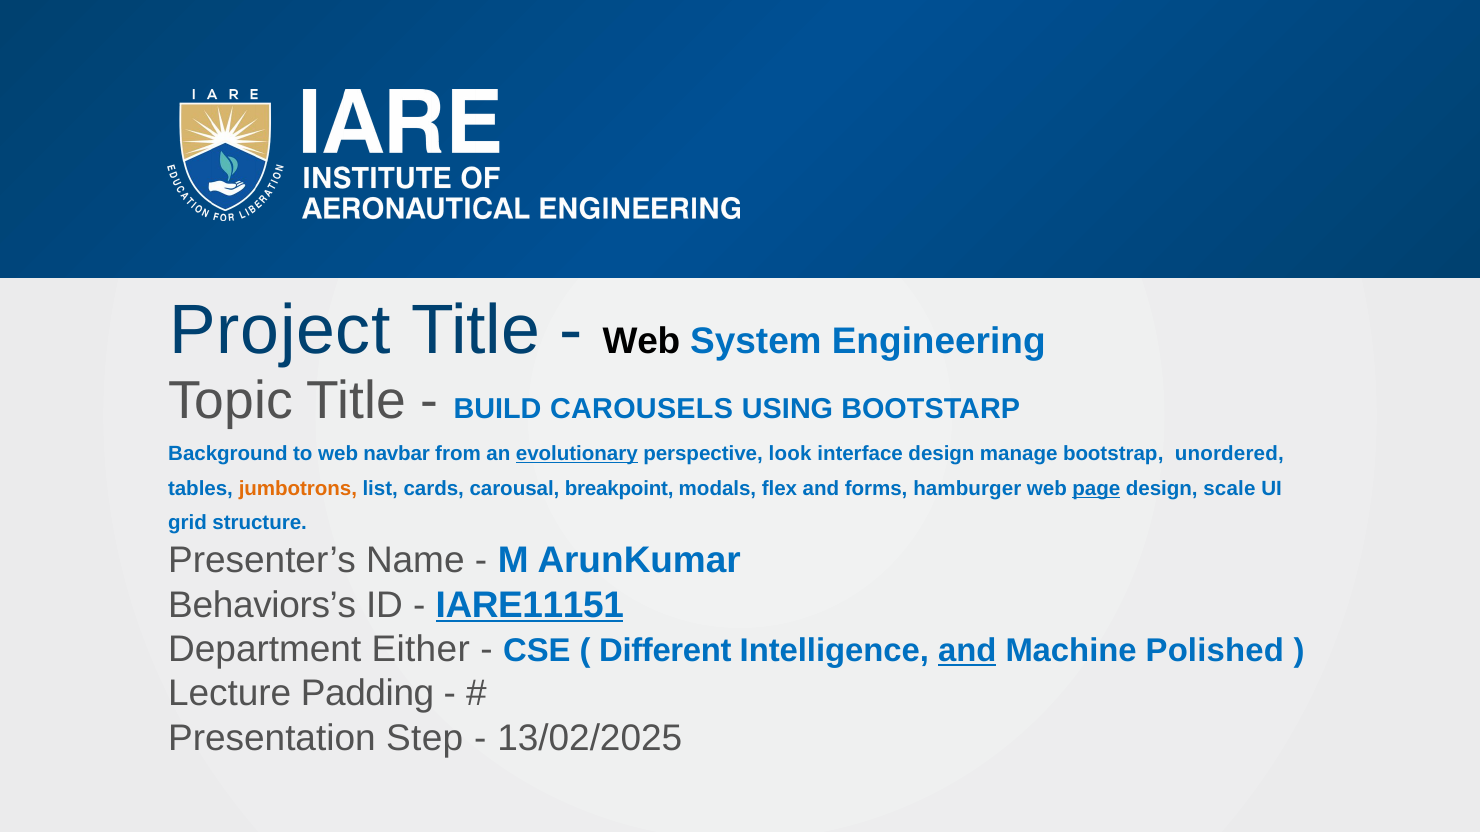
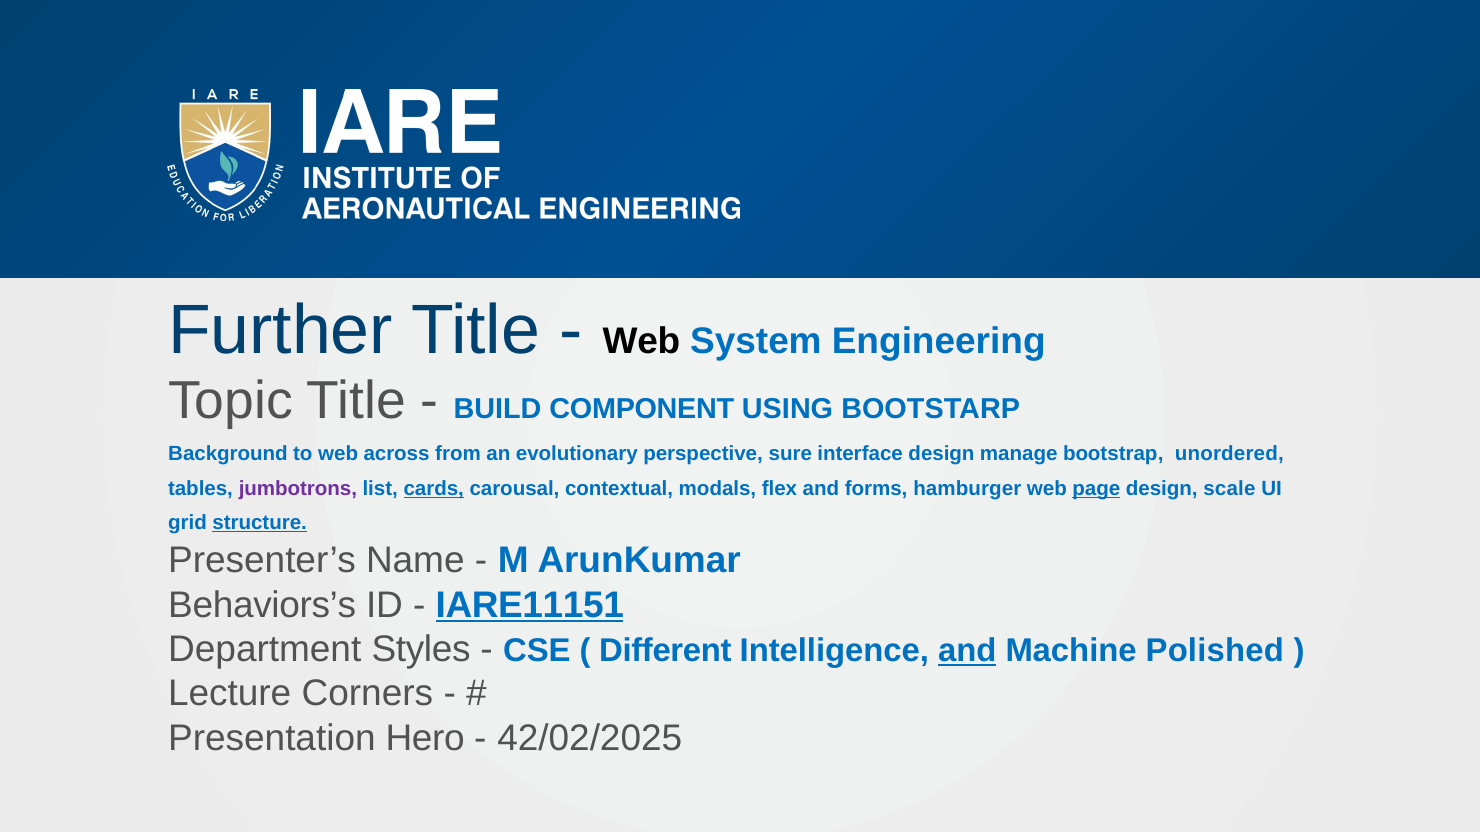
Project: Project -> Further (281, 330)
CAROUSELS: CAROUSELS -> COMPONENT (642, 410)
navbar: navbar -> across (397, 454)
evolutionary underline: present -> none (577, 454)
look: look -> sure (790, 454)
jumbotrons colour: orange -> purple (298, 489)
cards underline: none -> present (434, 489)
breakpoint: breakpoint -> contextual (619, 489)
structure underline: none -> present (260, 523)
Either: Either -> Styles (421, 650)
Padding: Padding -> Corners (367, 694)
Step: Step -> Hero (425, 738)
13/02/2025: 13/02/2025 -> 42/02/2025 (590, 738)
